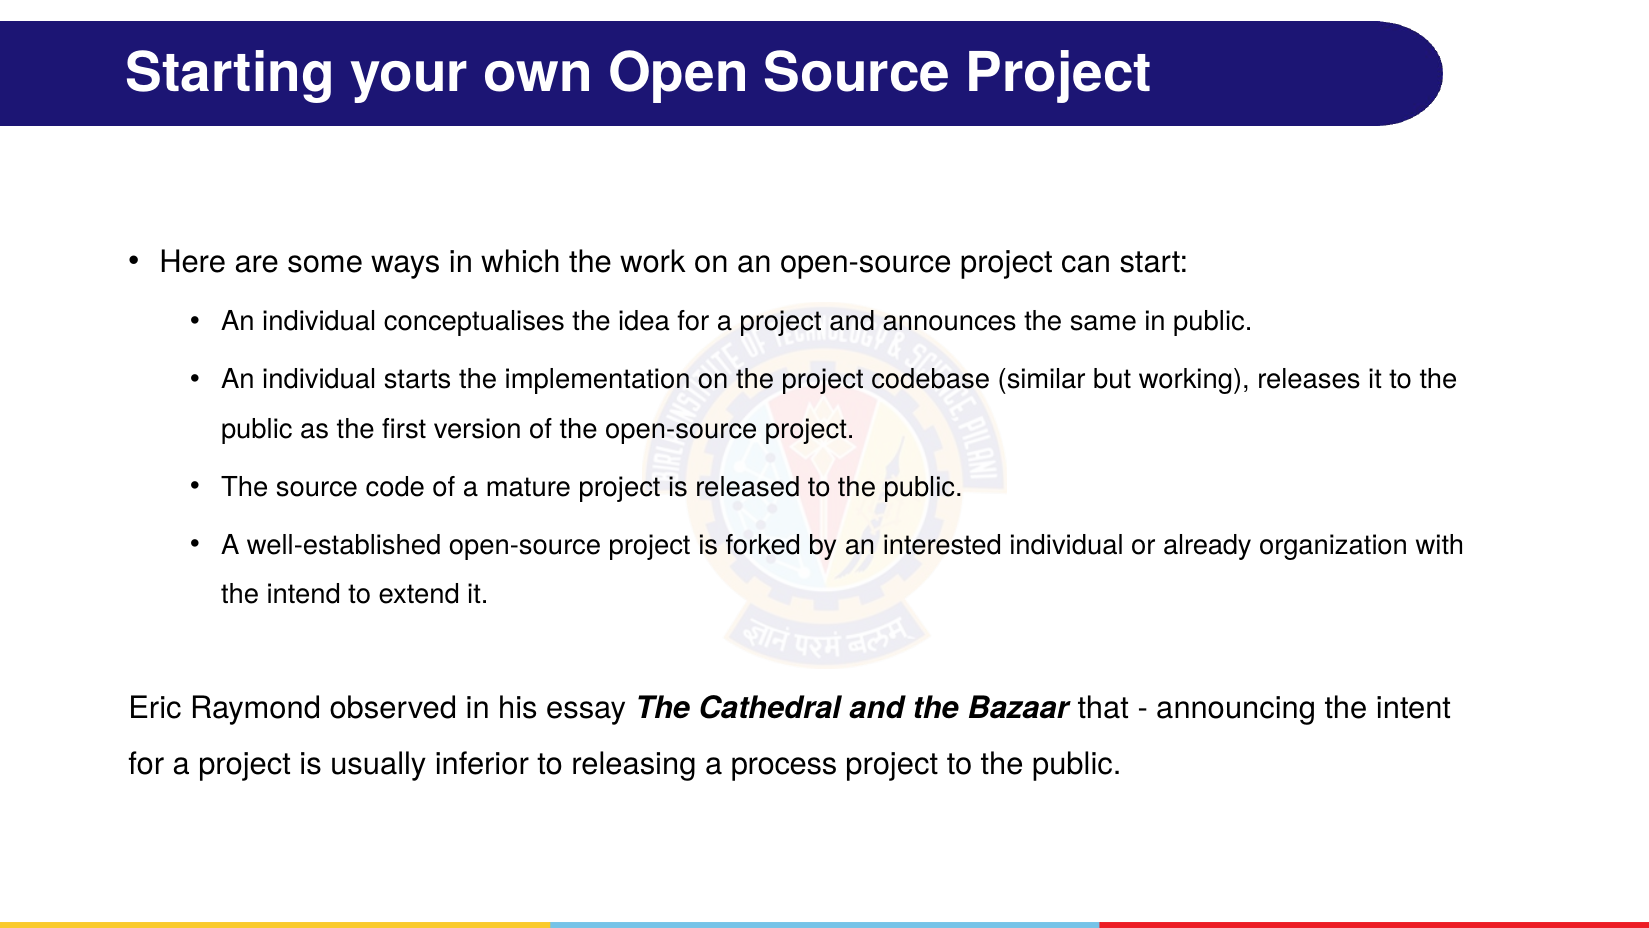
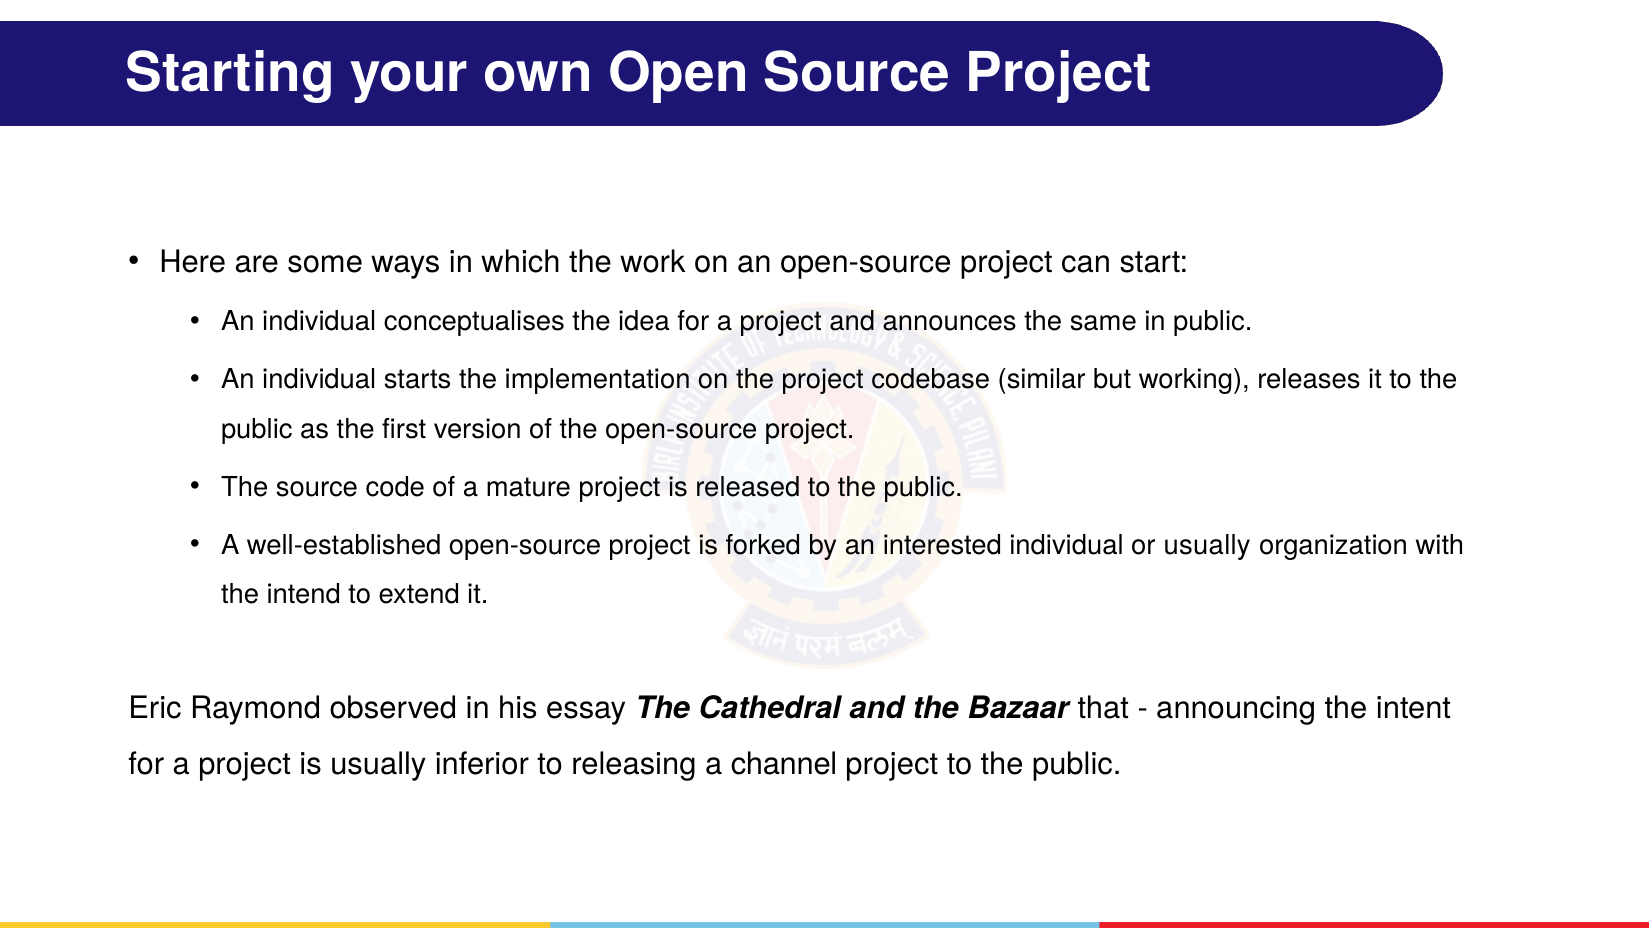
or already: already -> usually (1207, 545)
process: process -> channel (784, 764)
